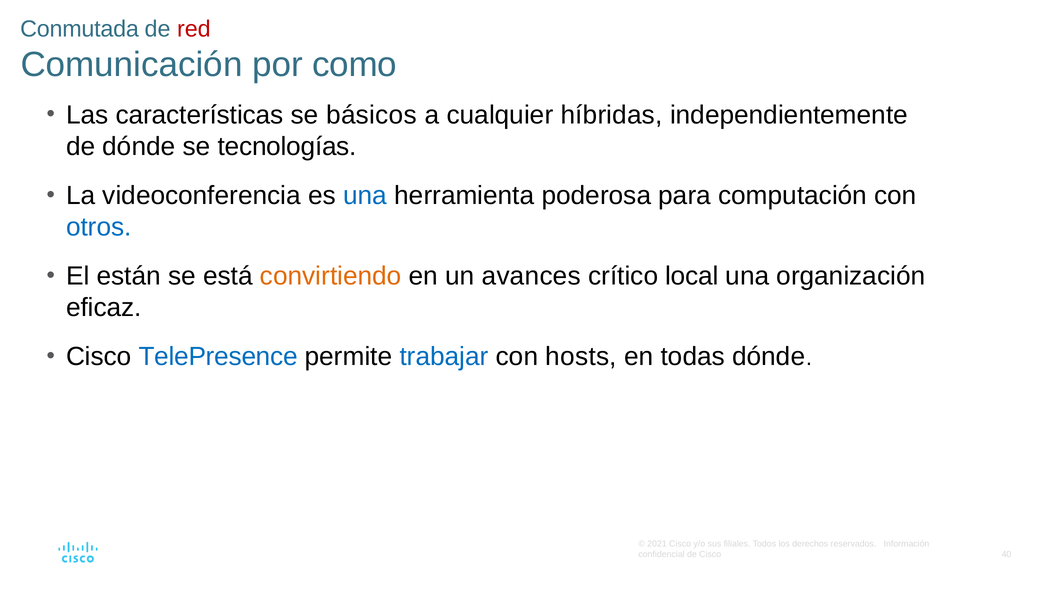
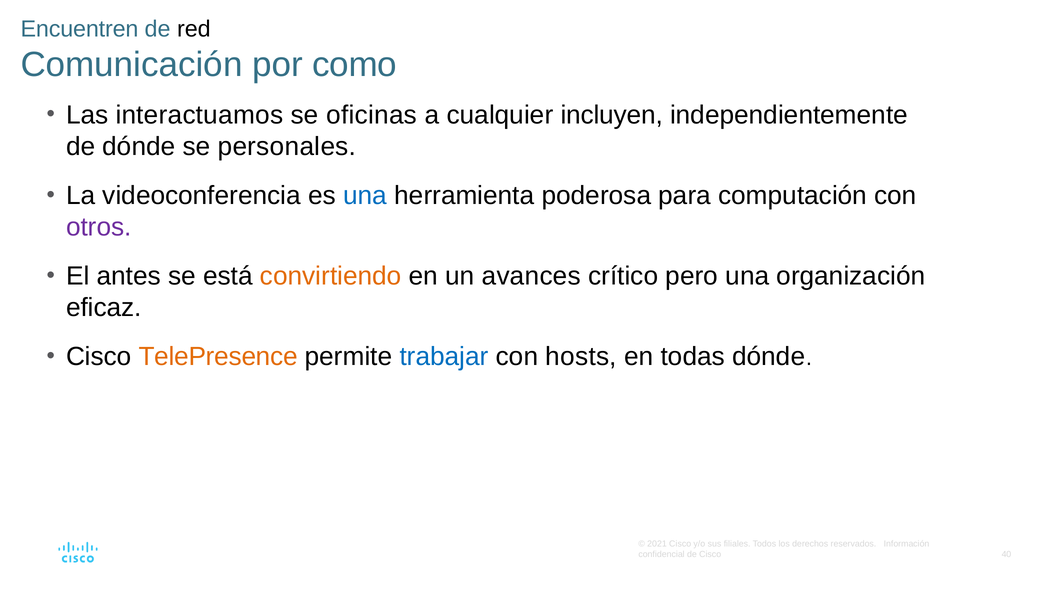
Conmutada: Conmutada -> Encuentren (79, 29)
red colour: red -> black (194, 29)
características: características -> interactuamos (199, 115)
básicos: básicos -> oficinas (372, 115)
híbridas: híbridas -> incluyen (612, 115)
tecnologías: tecnologías -> personales (287, 147)
otros colour: blue -> purple (99, 227)
están: están -> antes (129, 276)
local: local -> pero (692, 276)
TelePresence colour: blue -> orange (218, 357)
